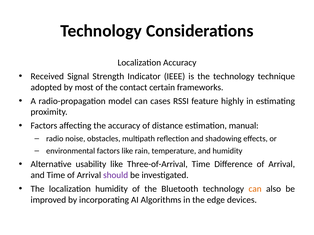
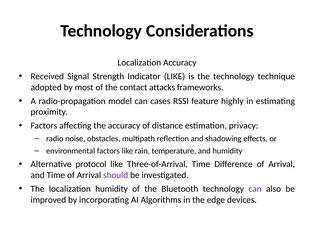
Indicator IEEE: IEEE -> LIKE (174, 76)
certain: certain -> attacks (162, 87)
manual: manual -> privacy (244, 126)
usability: usability -> protocol (91, 165)
can colour: orange -> purple (255, 189)
